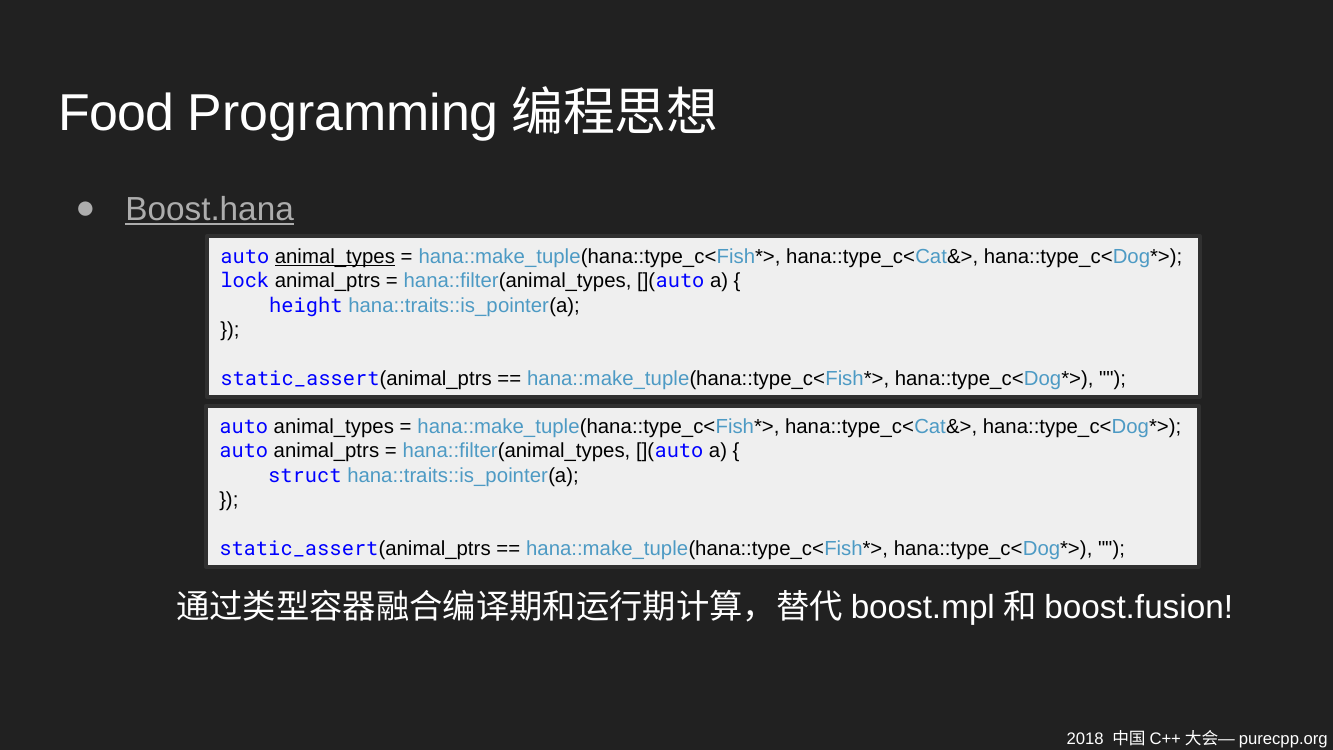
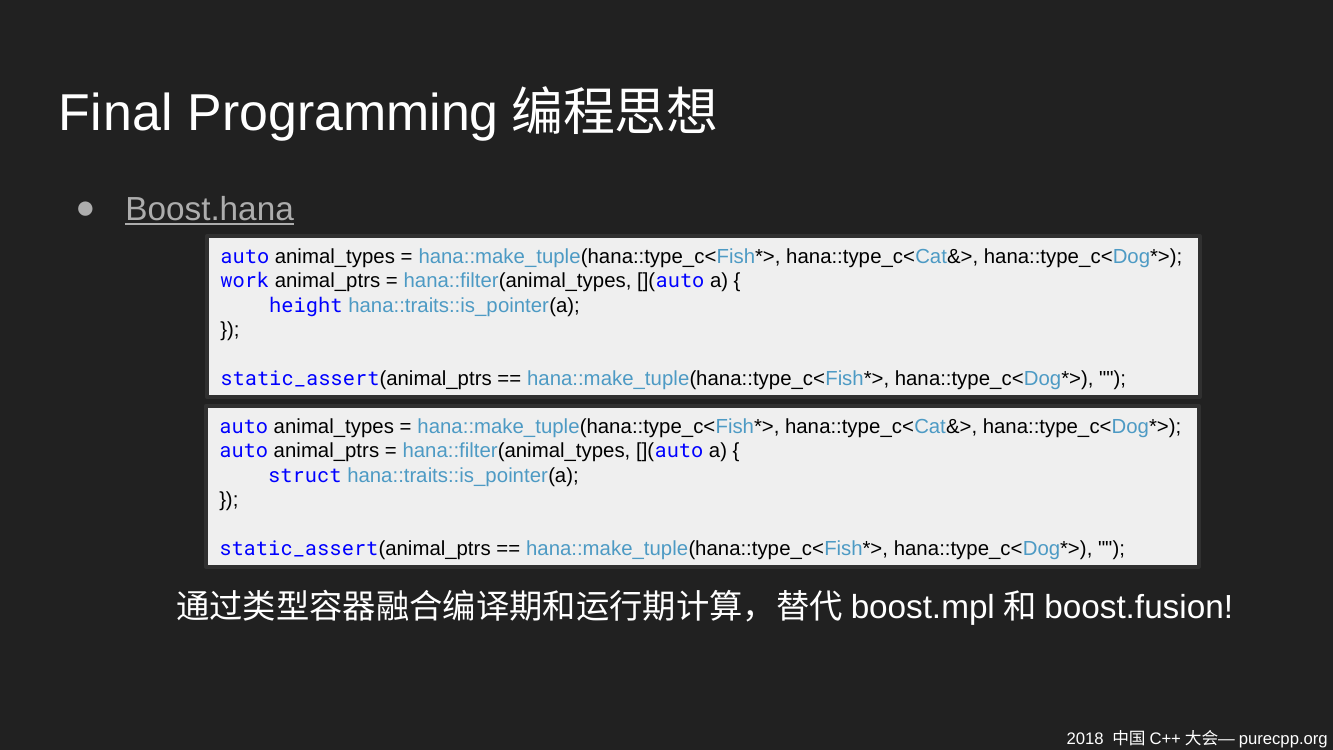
Food: Food -> Final (116, 113)
animal_types underline: present -> none (335, 257)
lock: lock -> work (245, 281)
